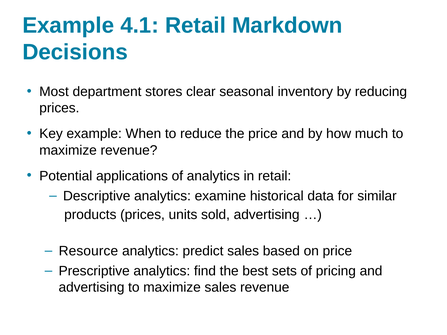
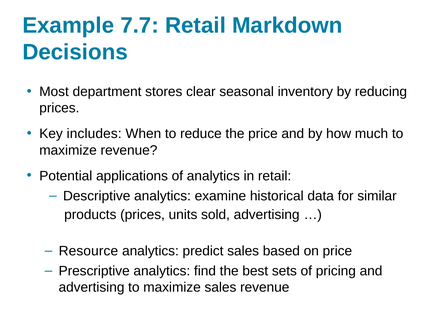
4.1: 4.1 -> 7.7 (140, 25)
Key example: example -> includes (94, 134)
